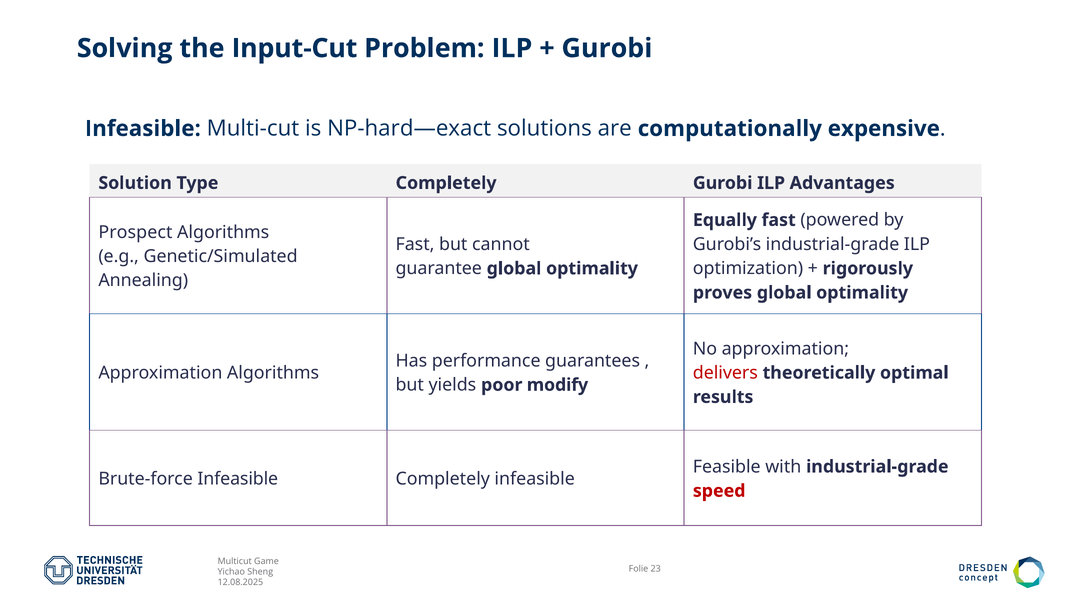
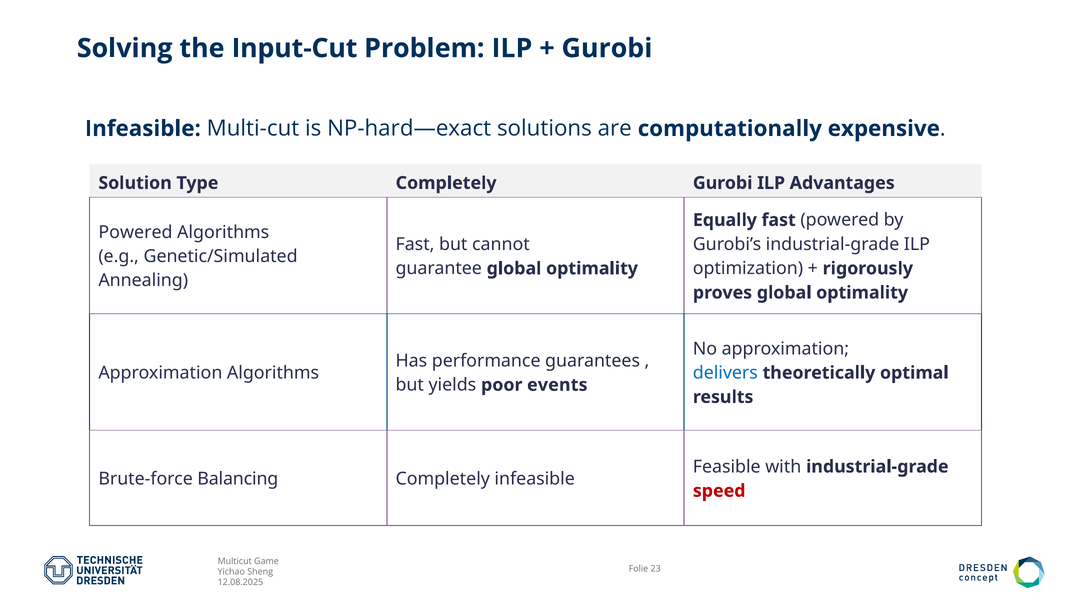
Prospect: Prospect -> Powered (135, 232)
delivers colour: red -> blue (725, 373)
modify: modify -> events (557, 385)
Brute-force Infeasible: Infeasible -> Balancing (238, 479)
